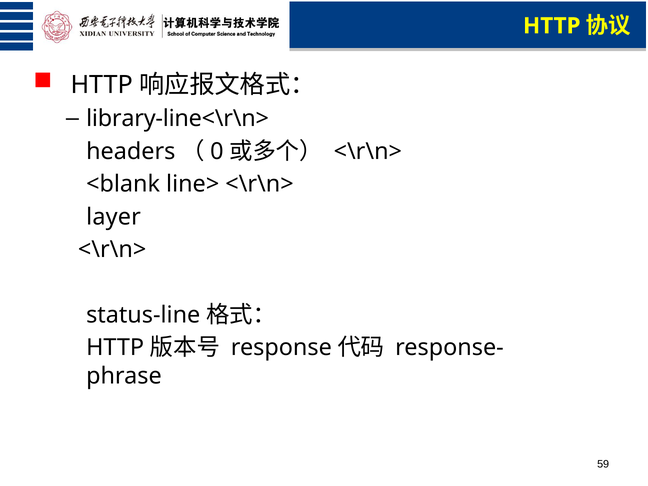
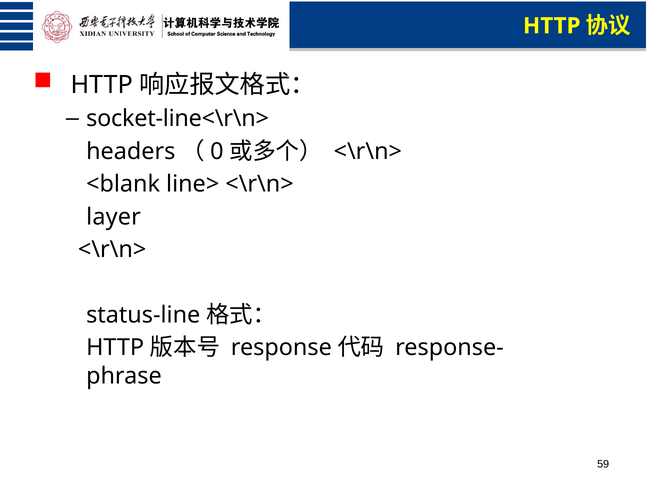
library-line<\r\n>: library-line<\r\n> -> socket-line<\r\n> (178, 119)
